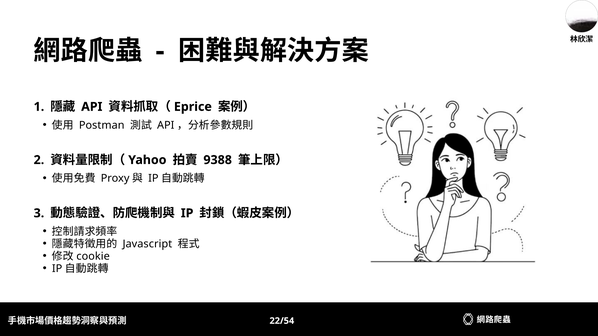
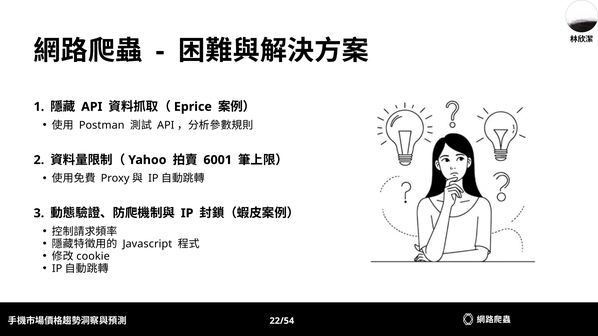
9388: 9388 -> 6001 (218, 160)
